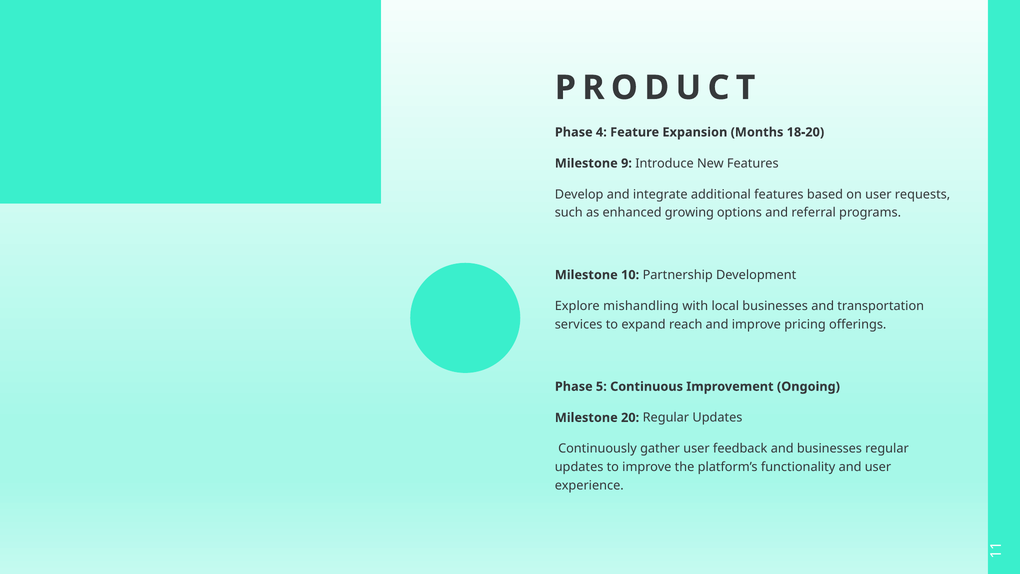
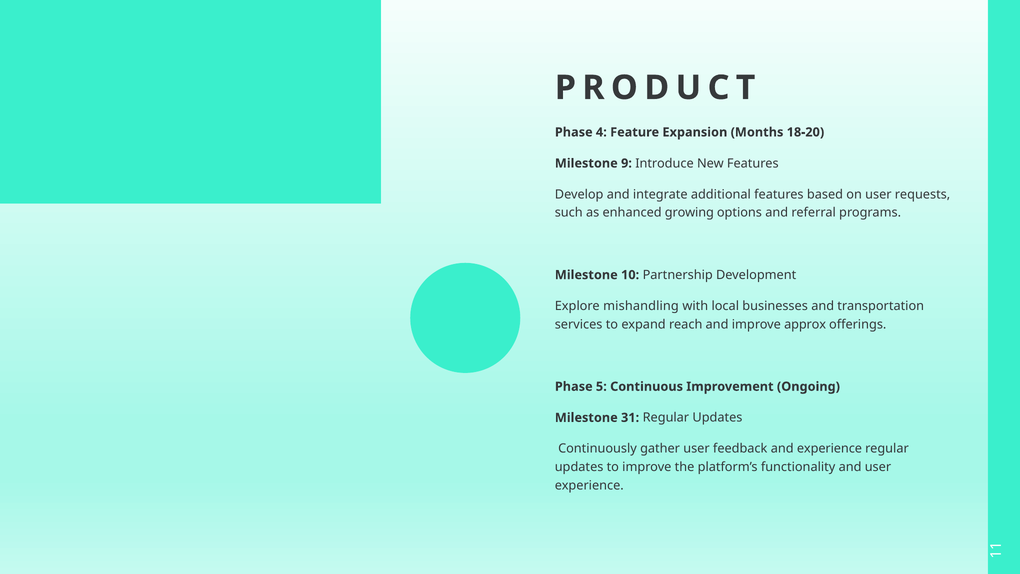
pricing: pricing -> approx (805, 324)
20: 20 -> 31 (630, 418)
and businesses: businesses -> experience (829, 449)
